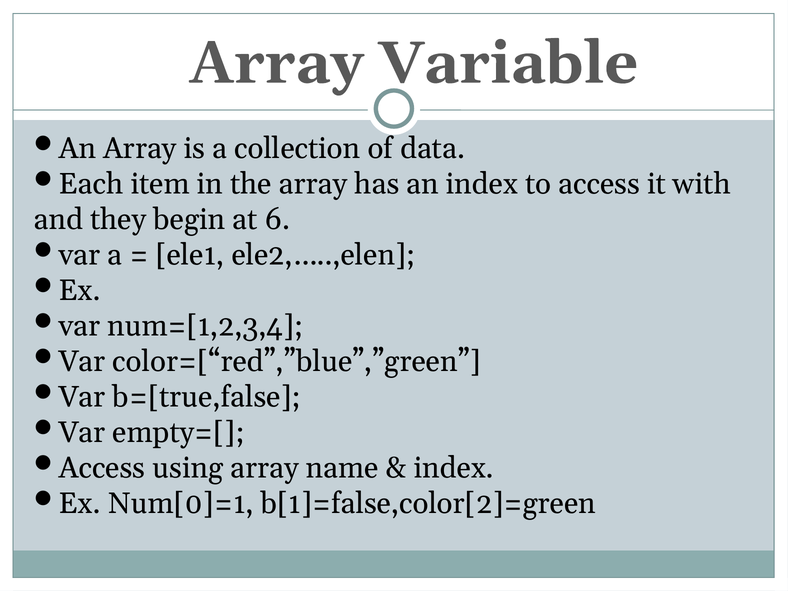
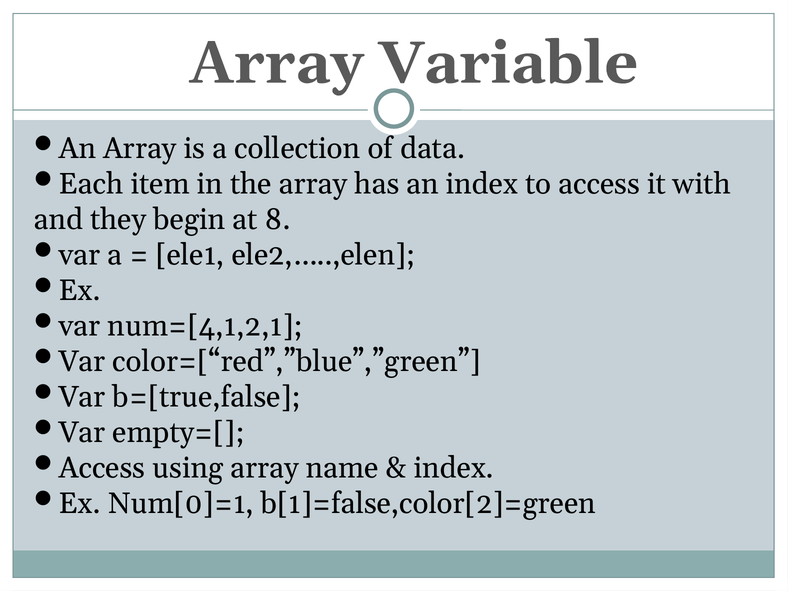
6: 6 -> 8 (278, 219)
num=[1,2,3,4: num=[1,2,3,4 -> num=[4,1,2,1 (205, 326)
